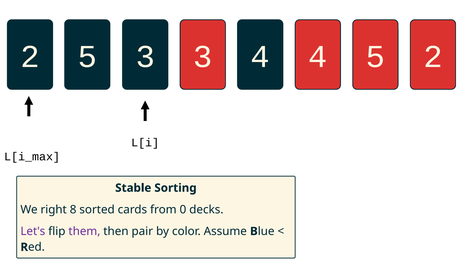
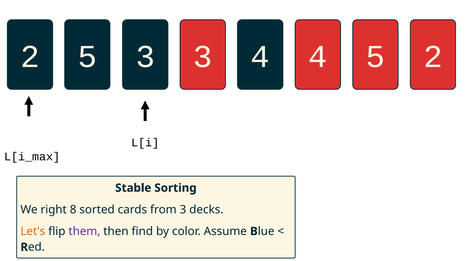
0: 0 -> 3 (183, 210)
Let's colour: purple -> orange (33, 232)
pair: pair -> find (142, 232)
